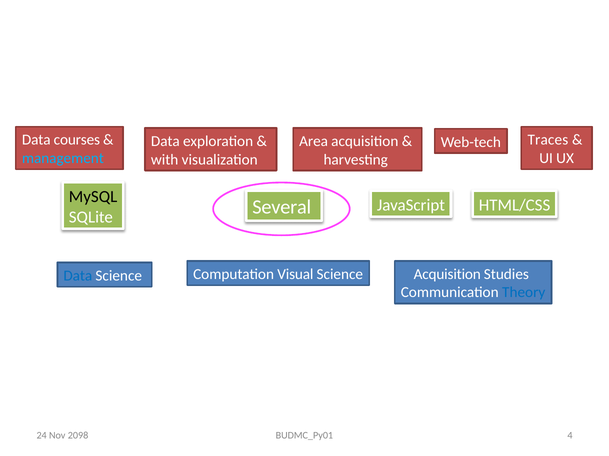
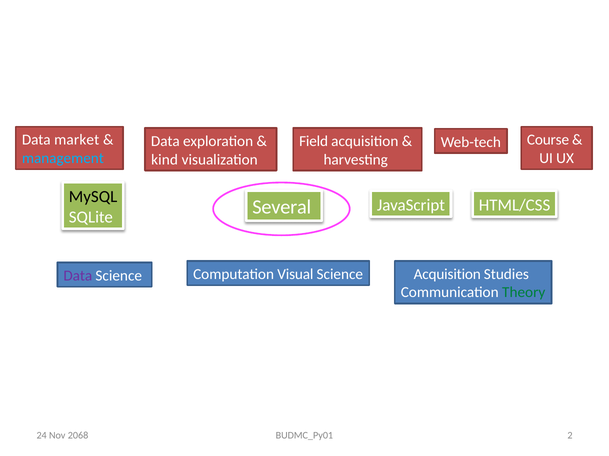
courses: courses -> market (77, 140)
Area: Area -> Field (314, 141)
Traces: Traces -> Course (548, 140)
with: with -> kind (165, 160)
Data colour: blue -> purple (78, 276)
Theory colour: blue -> green (524, 293)
4: 4 -> 2 (570, 436)
2098: 2098 -> 2068 (78, 436)
